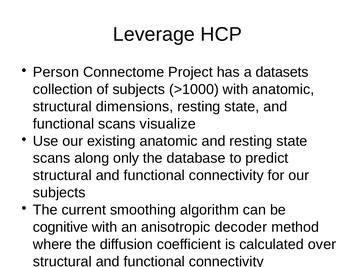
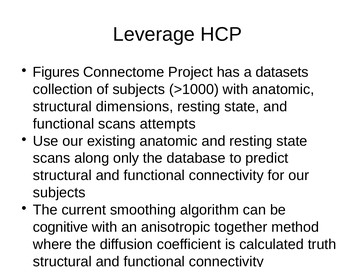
Person: Person -> Figures (56, 72)
visualize: visualize -> attempts (168, 123)
decoder: decoder -> together (241, 226)
over: over -> truth (322, 244)
